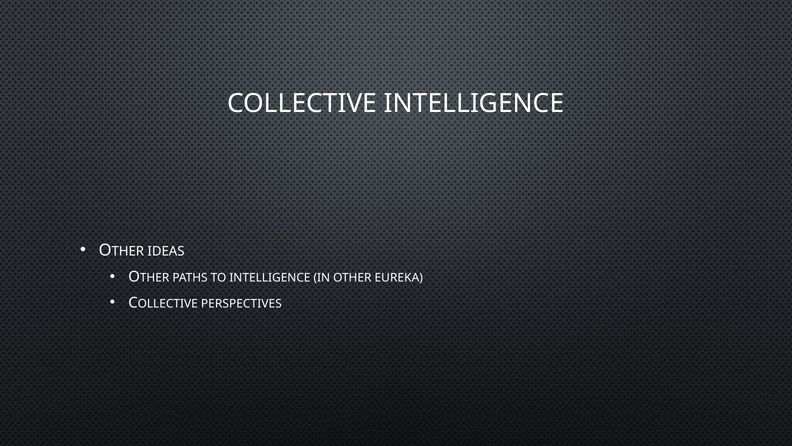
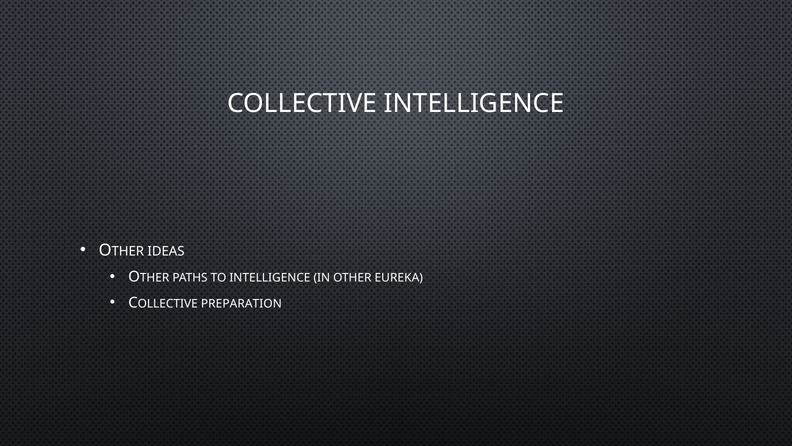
PERSPECTIVES: PERSPECTIVES -> PREPARATION (241, 303)
